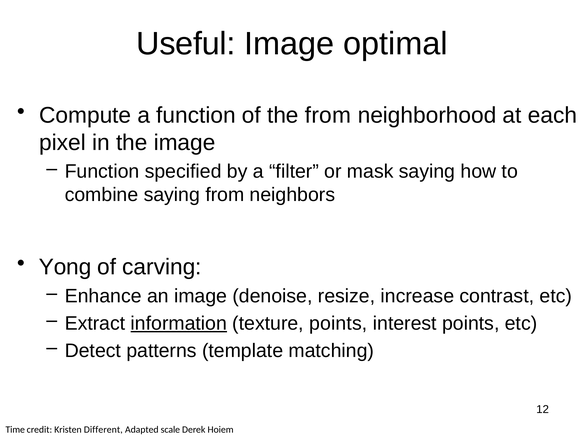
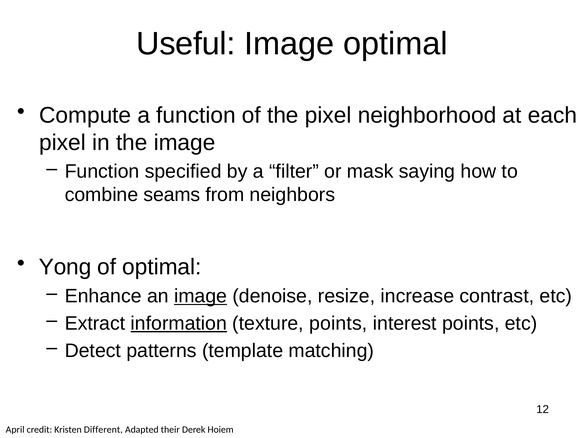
the from: from -> pixel (328, 115)
combine saying: saying -> seams (172, 195)
of carving: carving -> optimal (162, 267)
image underline: none -> present (201, 296)
Time: Time -> April (15, 430)
scale: scale -> their (170, 430)
